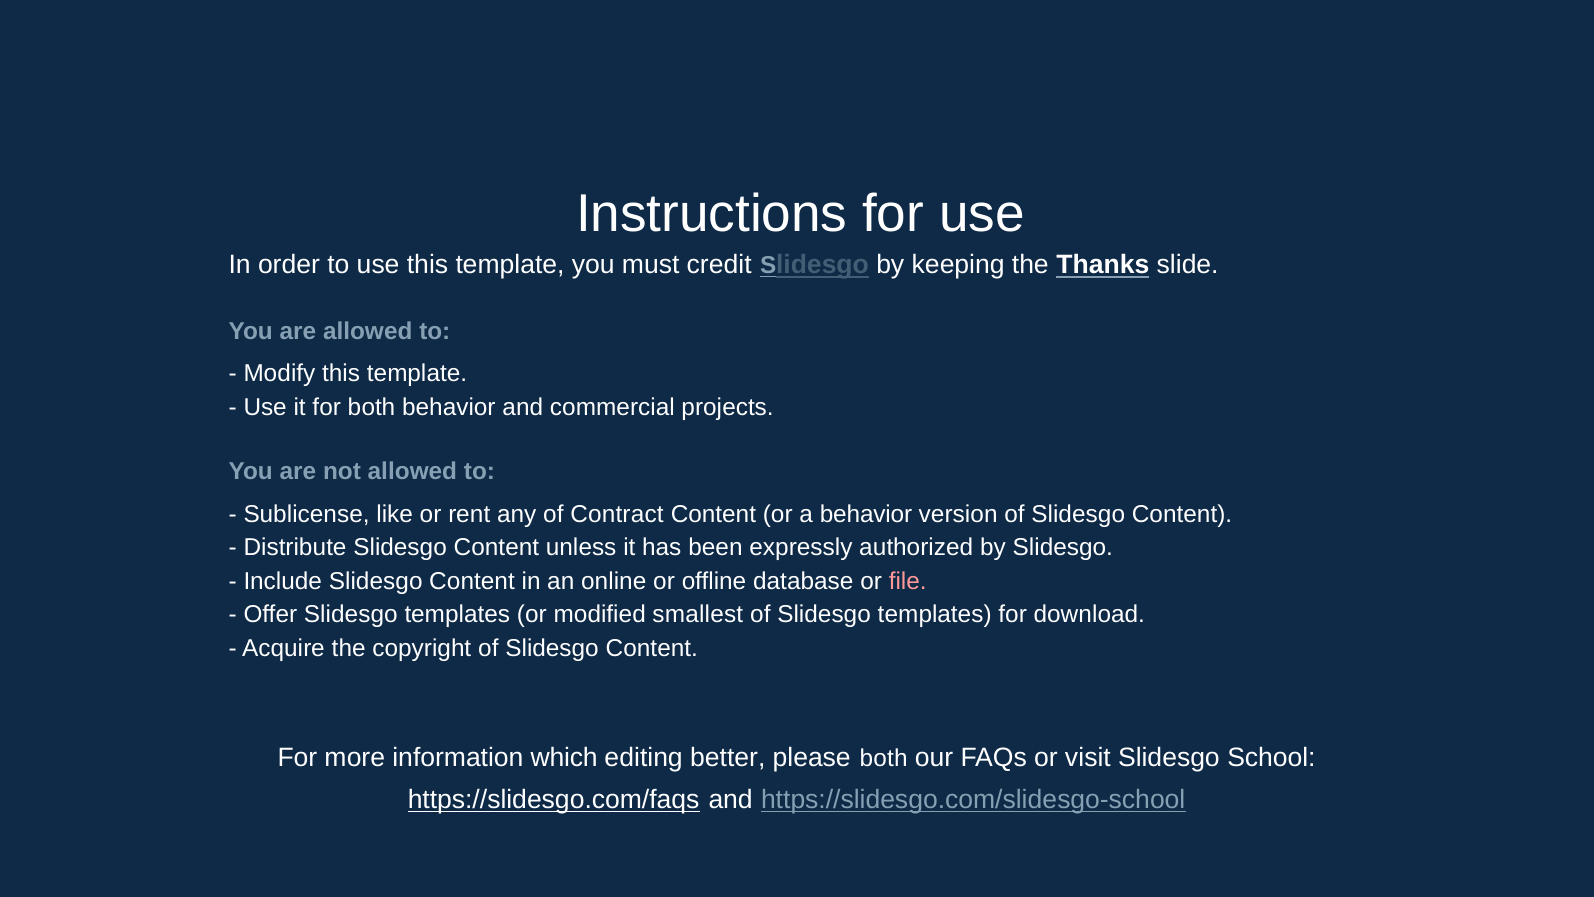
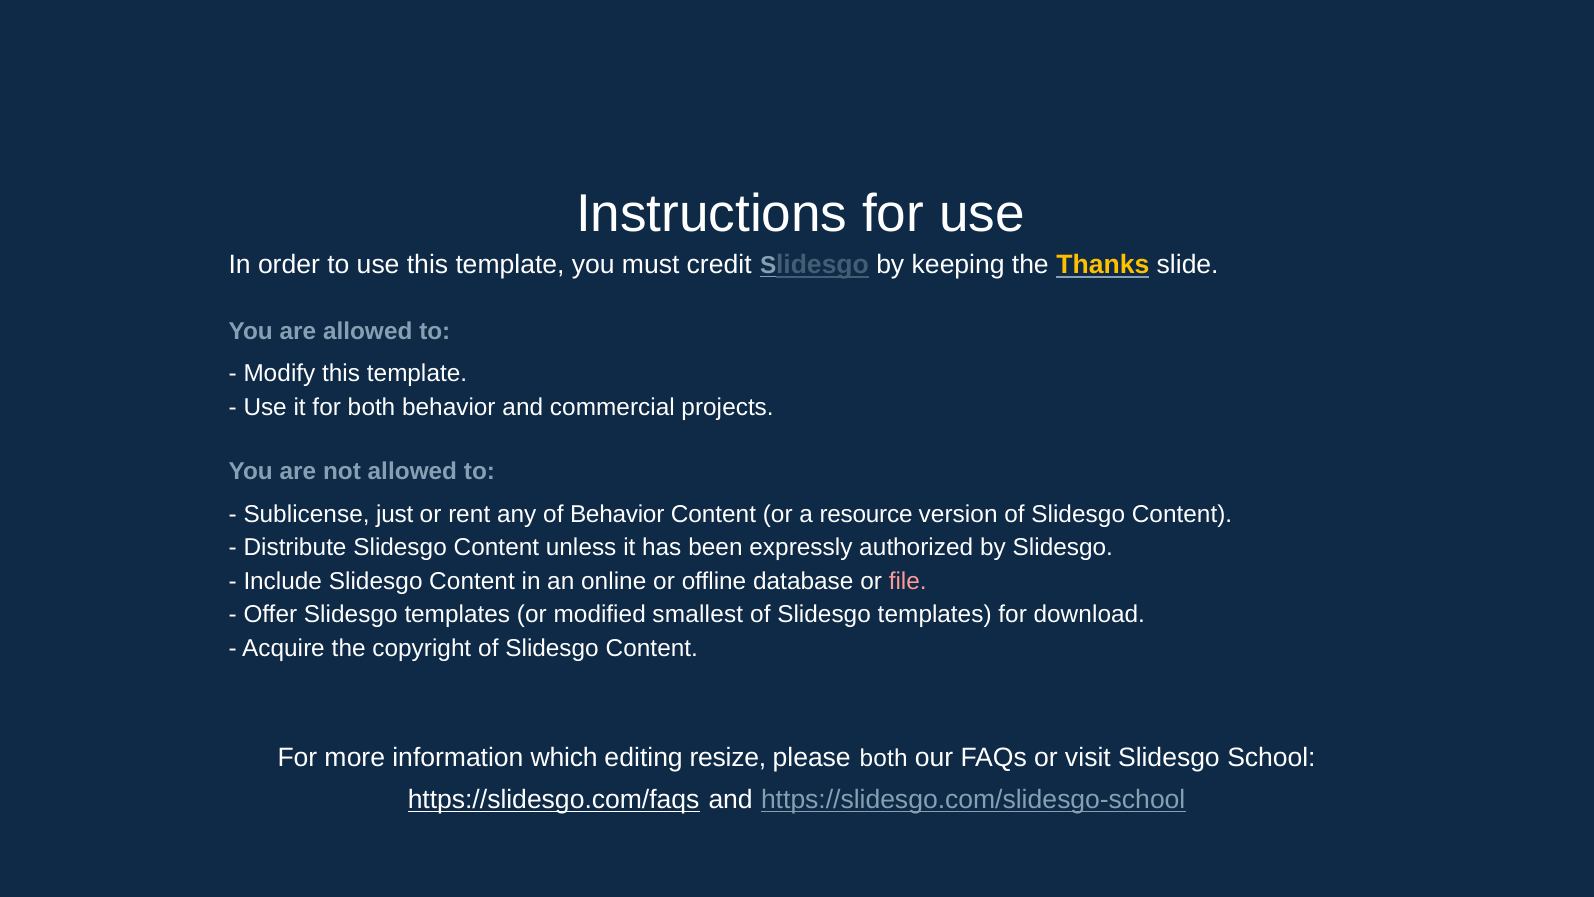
Thanks colour: white -> yellow (1103, 265)
like: like -> just (395, 514)
of Contract: Contract -> Behavior (617, 514)
a behavior: behavior -> resource (866, 514)
better: better -> resize (728, 757)
